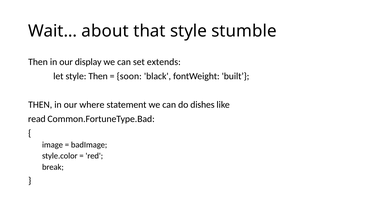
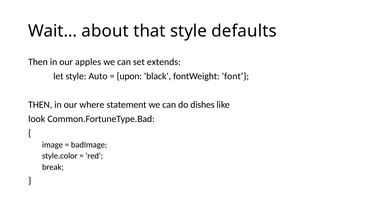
stumble: stumble -> defaults (244, 31)
display: display -> apples (88, 62)
style Then: Then -> Auto (98, 76)
soon: soon -> upon (129, 76)
built: built -> font (235, 76)
read: read -> look (37, 119)
